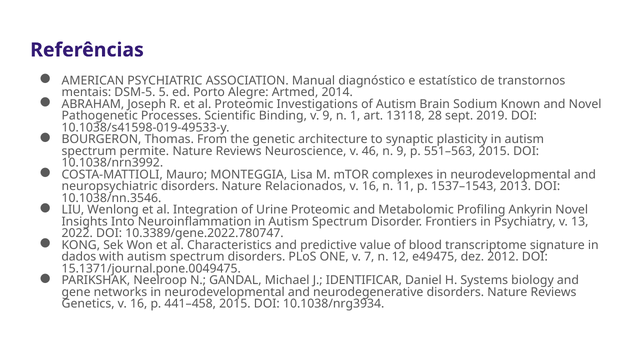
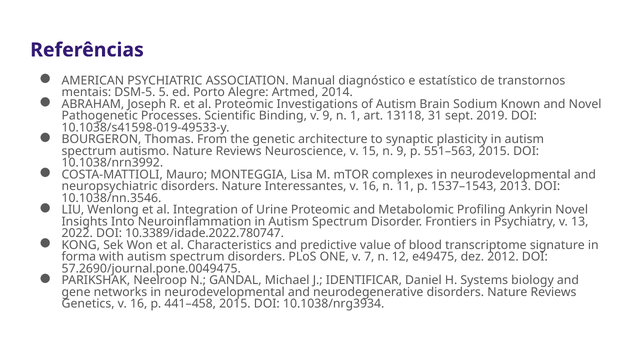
28: 28 -> 31 (435, 116)
permite: permite -> autismo (144, 151)
46: 46 -> 15 (370, 151)
Relacionados: Relacionados -> Interessantes (306, 186)
10.3389/gene.2022.780747: 10.3389/gene.2022.780747 -> 10.3389/idade.2022.780747 (205, 234)
dados: dados -> forma (79, 257)
15.1371/journal.pone.0049475: 15.1371/journal.pone.0049475 -> 57.2690/journal.pone.0049475 (151, 269)
